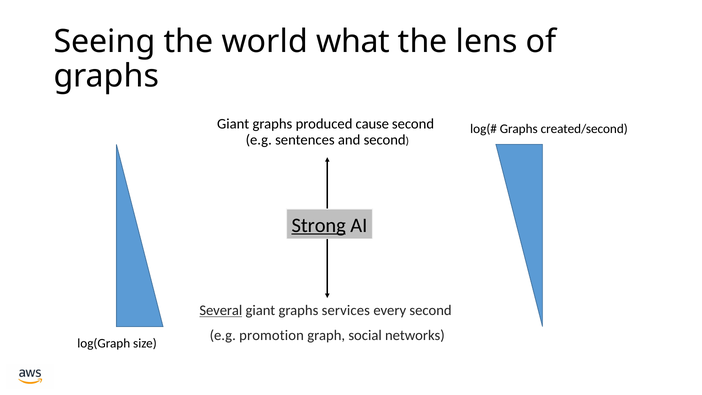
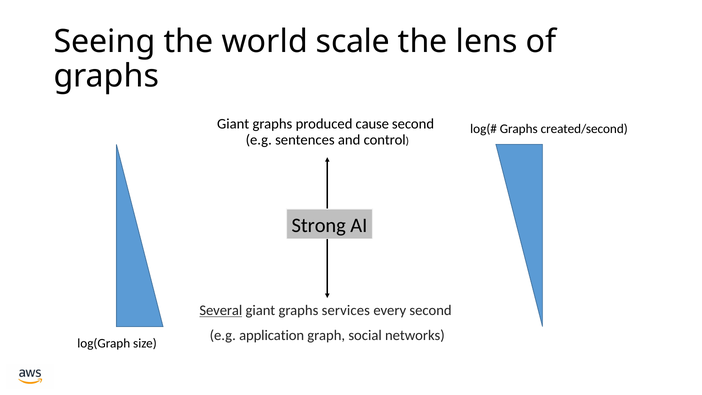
what: what -> scale (353, 42)
and second: second -> control (385, 140)
Strong underline: present -> none (319, 225)
promotion: promotion -> application (272, 335)
